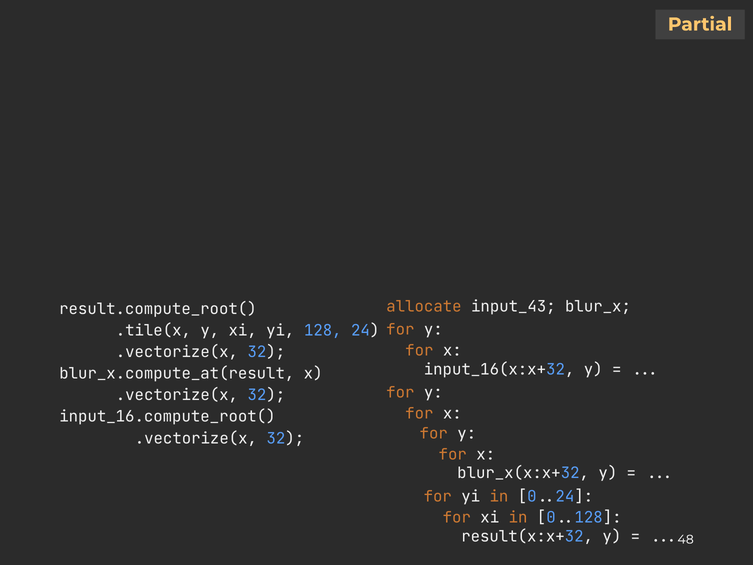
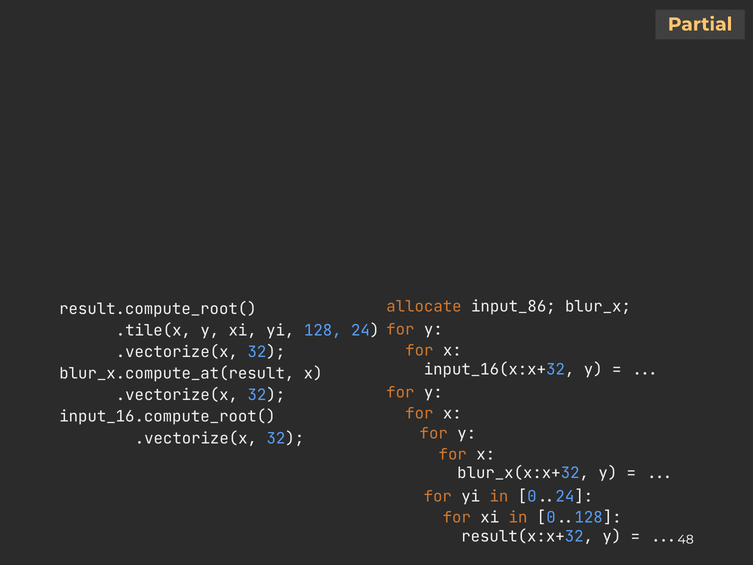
input_43: input_43 -> input_86 (513, 307)
